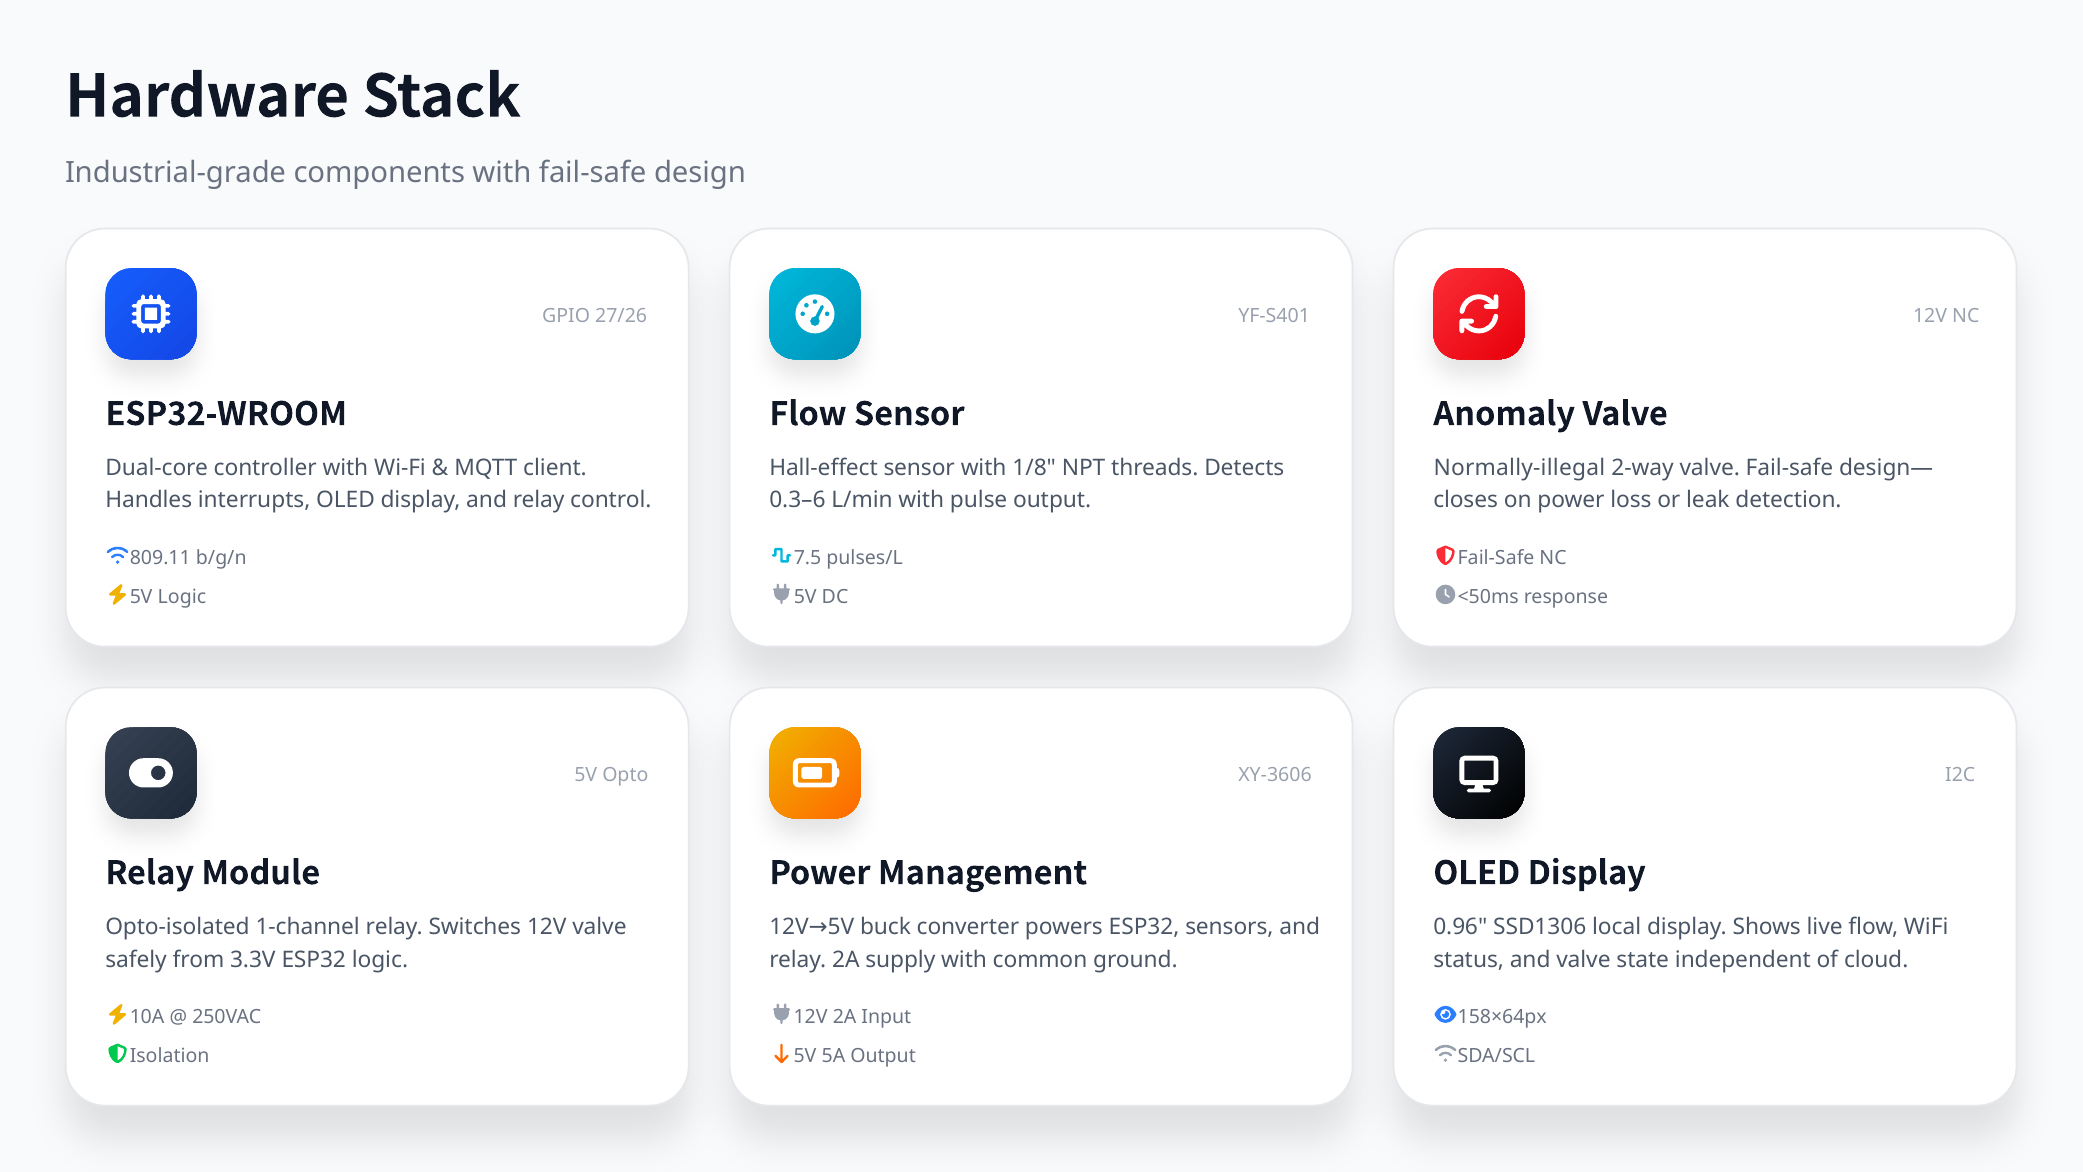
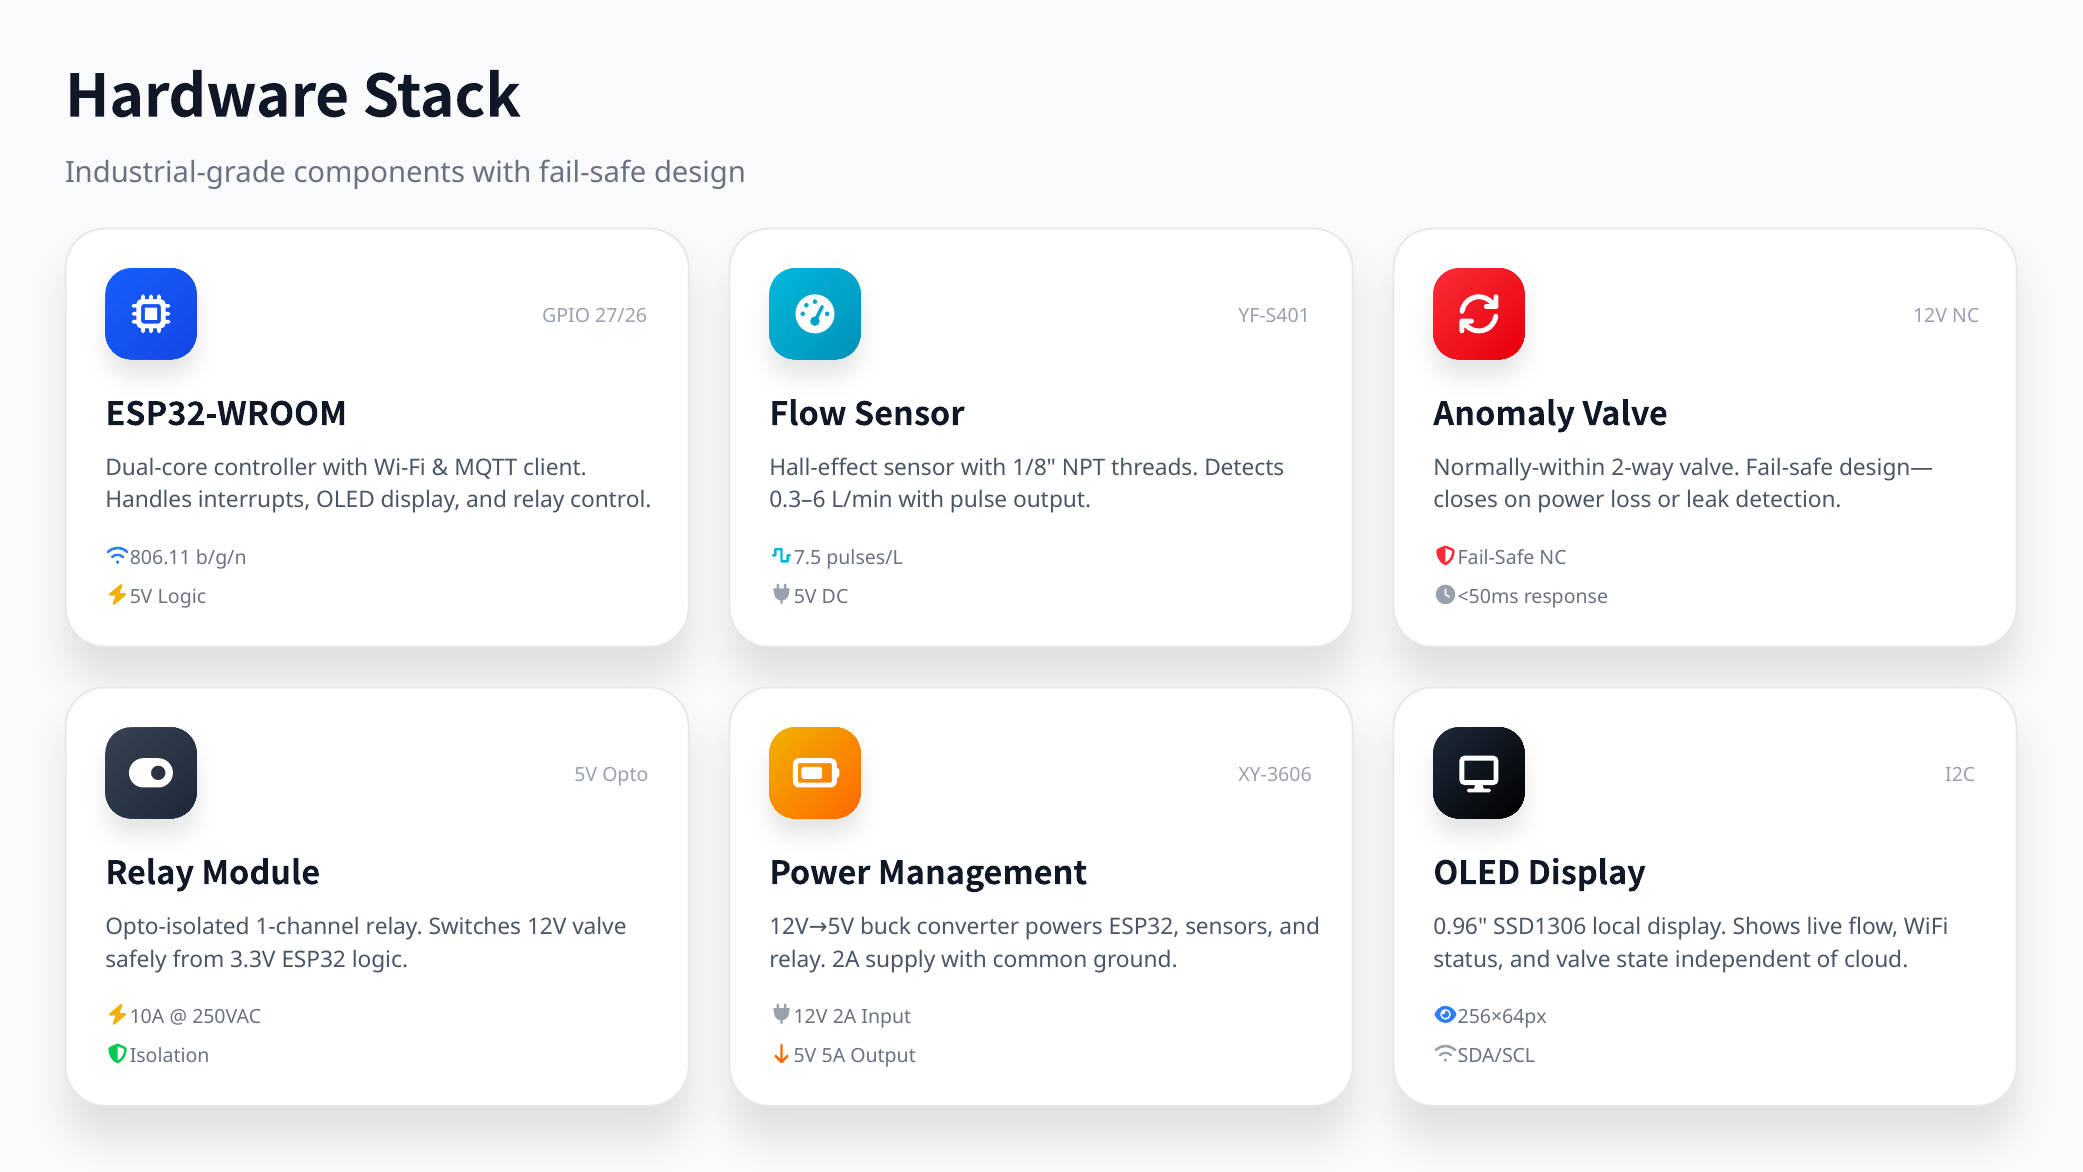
Normally-illegal: Normally-illegal -> Normally-within (1519, 468)
809.11: 809.11 -> 806.11 (160, 558)
158×64px: 158×64px -> 256×64px (1502, 1017)
